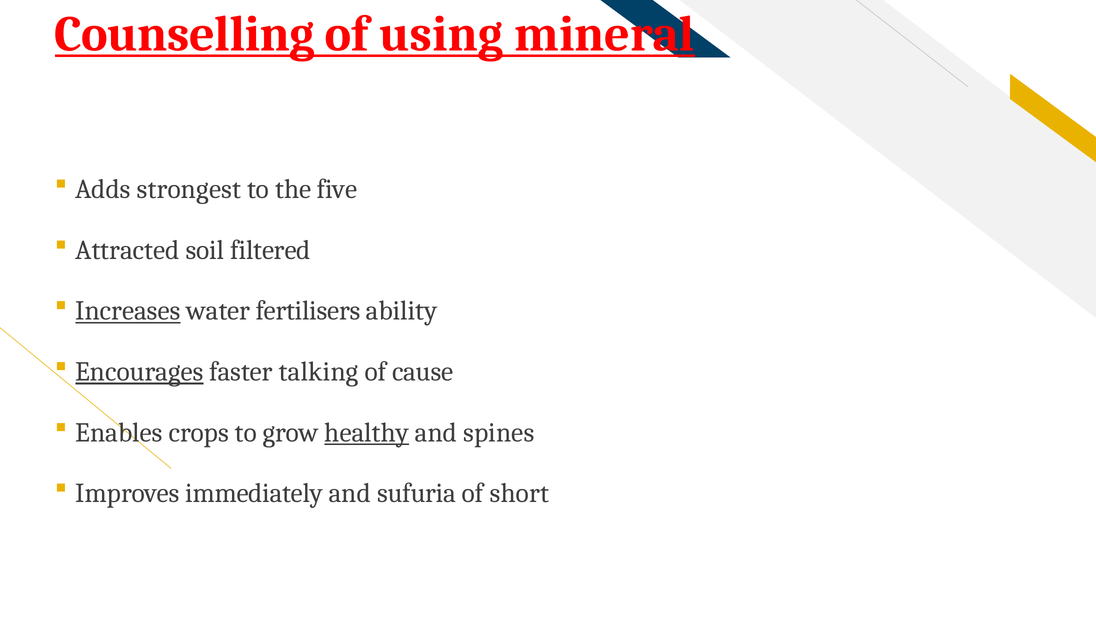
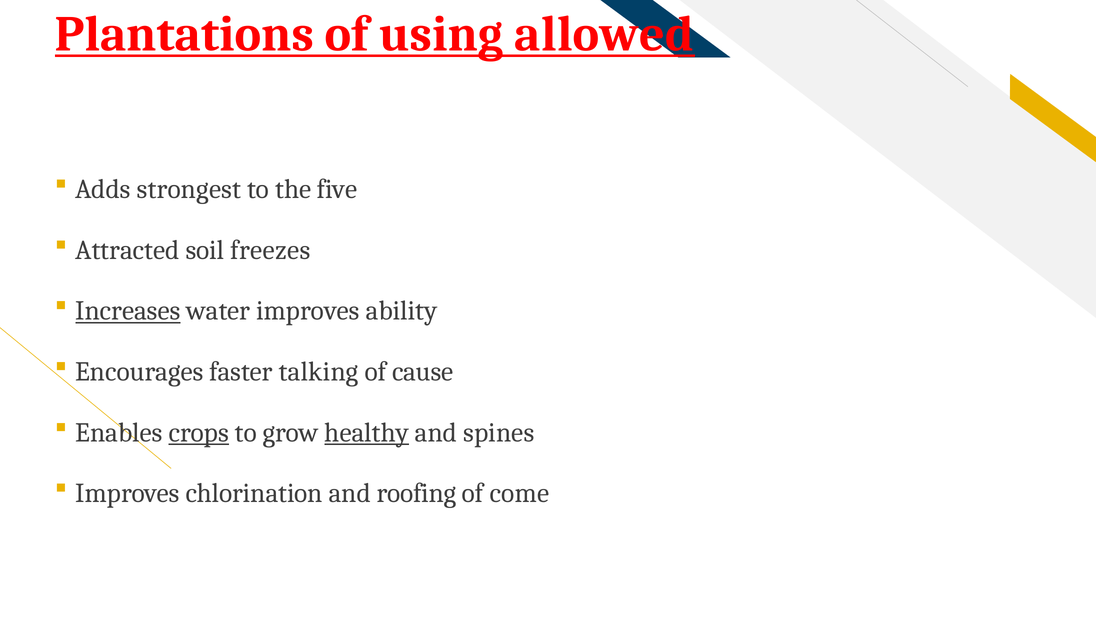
Counselling: Counselling -> Plantations (184, 34)
mineral: mineral -> allowed (604, 34)
filtered: filtered -> freezes (270, 250)
water fertilisers: fertilisers -> improves (308, 311)
Encourages underline: present -> none (139, 371)
crops underline: none -> present (199, 432)
immediately: immediately -> chlorination (254, 493)
sufuria: sufuria -> roofing (417, 493)
short: short -> come (519, 493)
